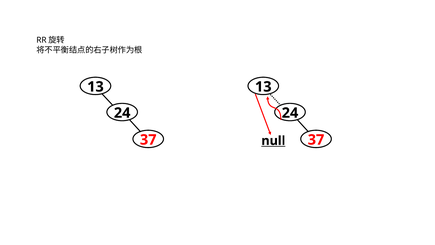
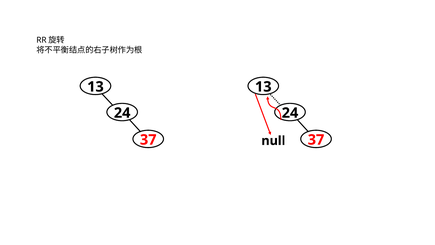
null underline: present -> none (273, 141)
